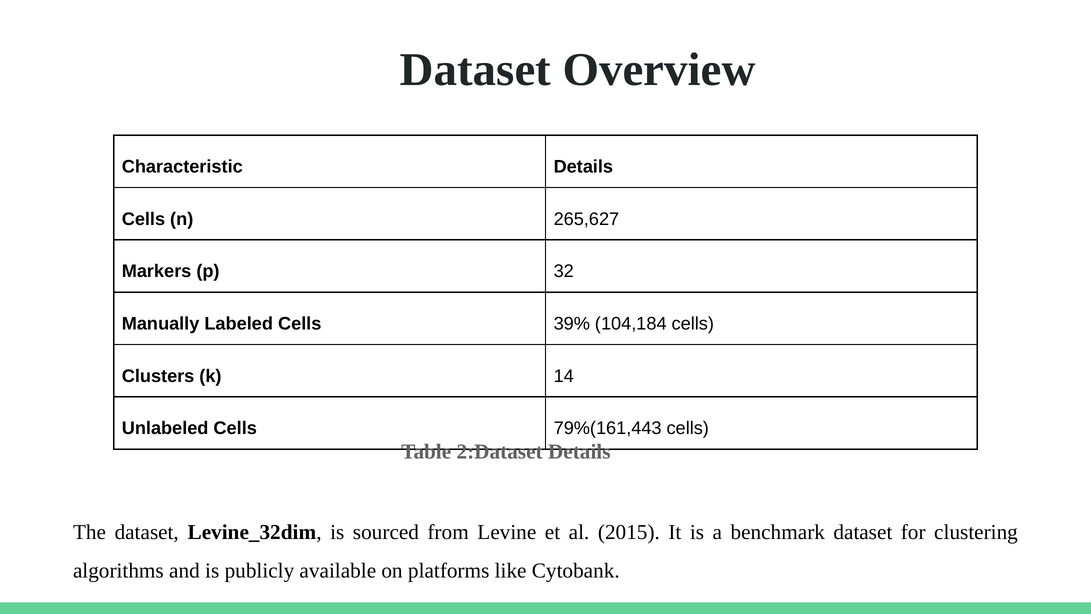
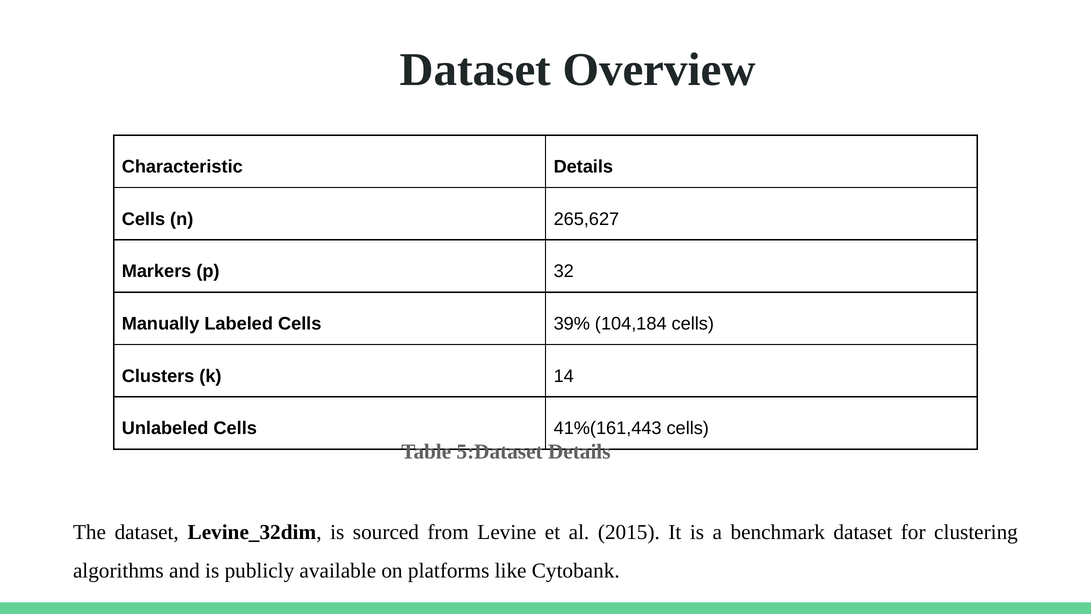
79%(161,443: 79%(161,443 -> 41%(161,443 (608, 428)
2:Dataset: 2:Dataset -> 5:Dataset (500, 452)
